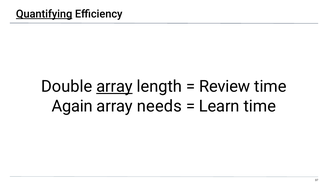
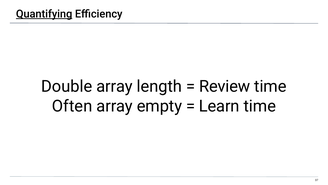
array underline: present -> none (114, 86)
Again: Again -> Often (72, 106)
needs: needs -> empty (159, 106)
